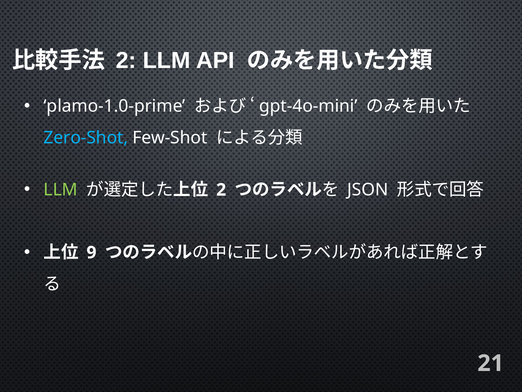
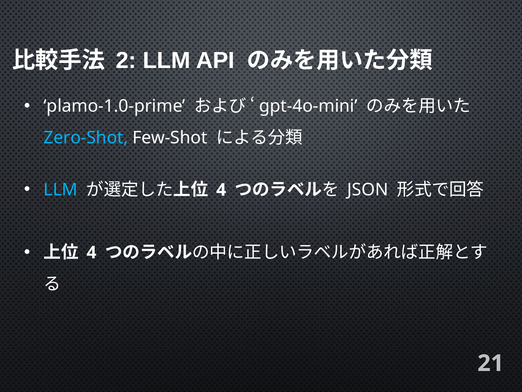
LLM colour: light green -> light blue (61, 190)
2: 2 -> 4 (221, 190)
9: 9 -> 4 (91, 252)
